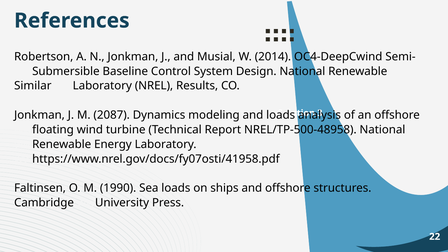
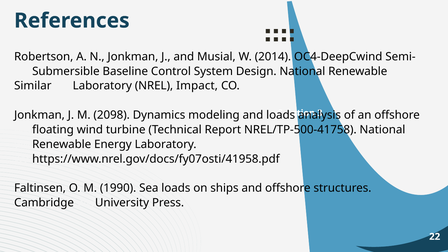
Results: Results -> Impact (197, 86)
2087: 2087 -> 2098 (112, 115)
NREL/TP-500-48958: NREL/TP-500-48958 -> NREL/TP-500-41758 (300, 130)
